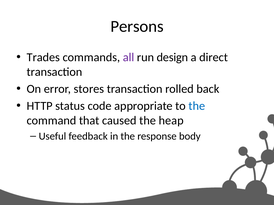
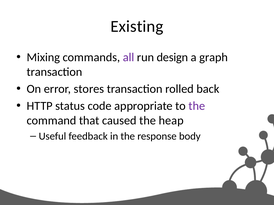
Persons: Persons -> Existing (137, 27)
Trades: Trades -> Mixing (43, 57)
direct: direct -> graph (214, 57)
the colour: blue -> purple (197, 106)
